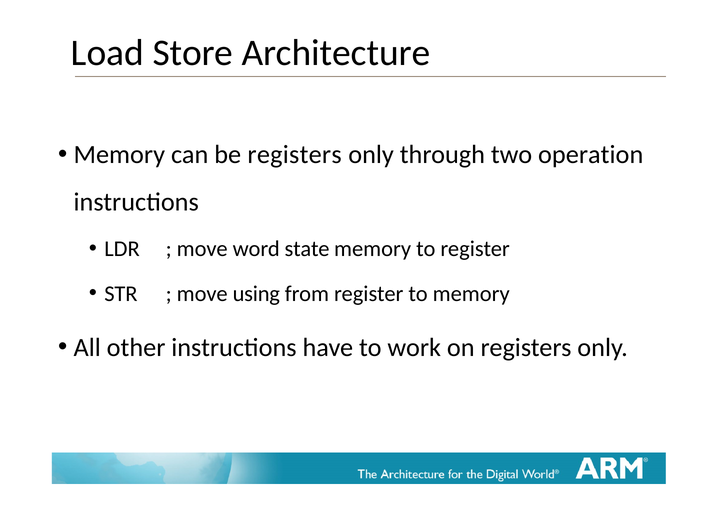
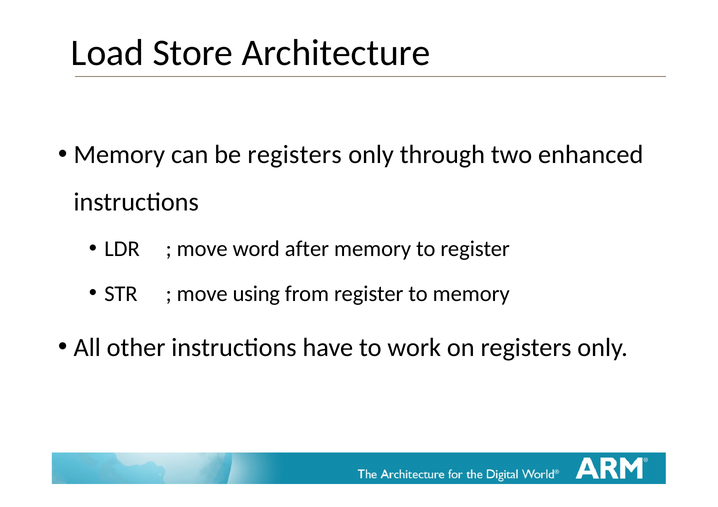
operation: operation -> enhanced (591, 155)
state: state -> after (307, 249)
